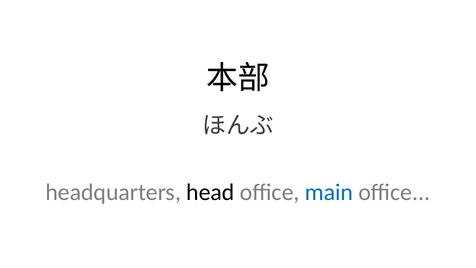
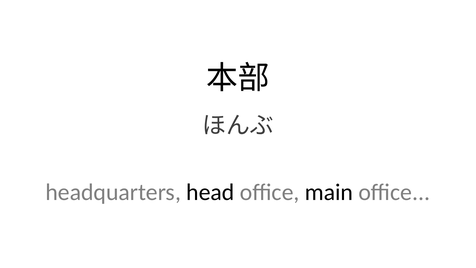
main colour: blue -> black (329, 192)
